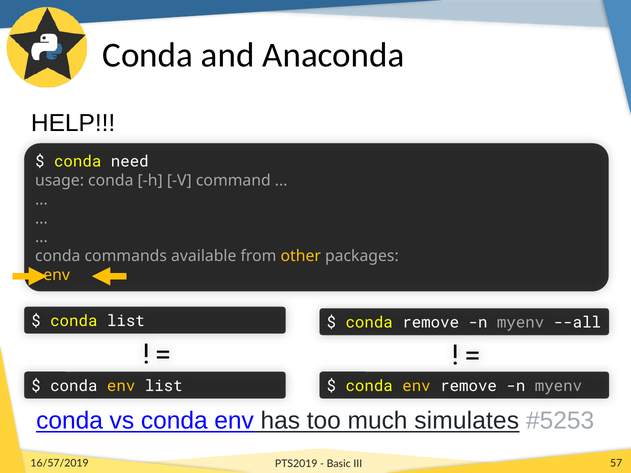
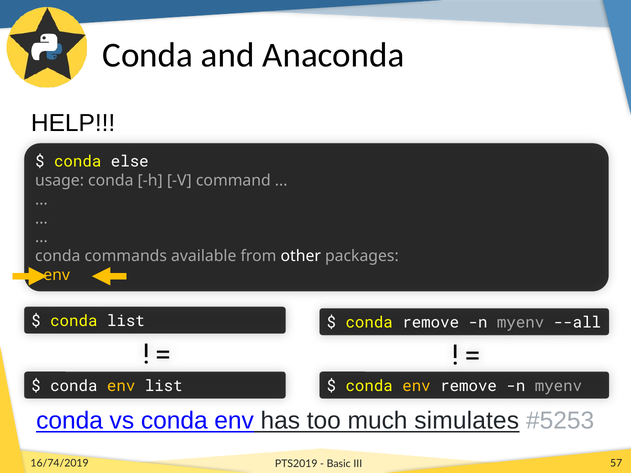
need: need -> else (130, 162)
other colour: yellow -> white (301, 256)
16/57/2019: 16/57/2019 -> 16/74/2019 (60, 463)
